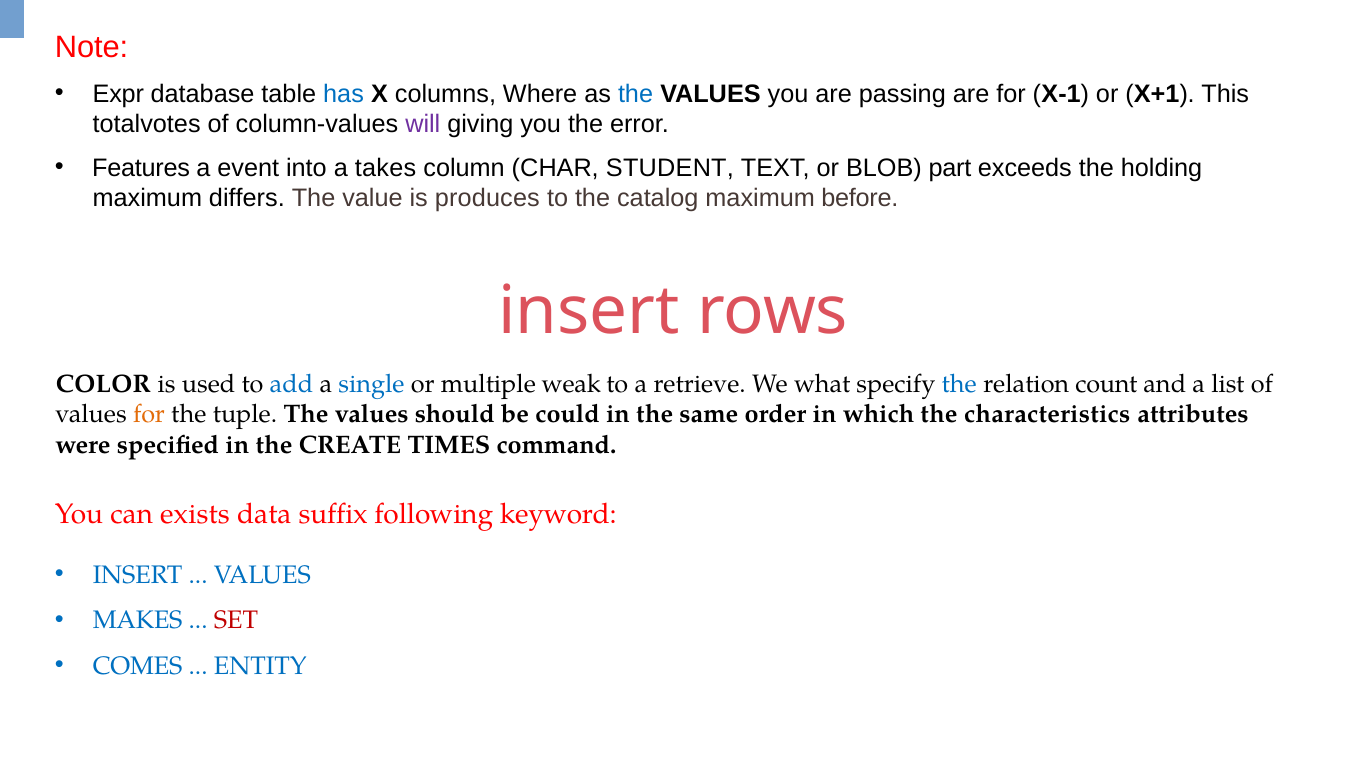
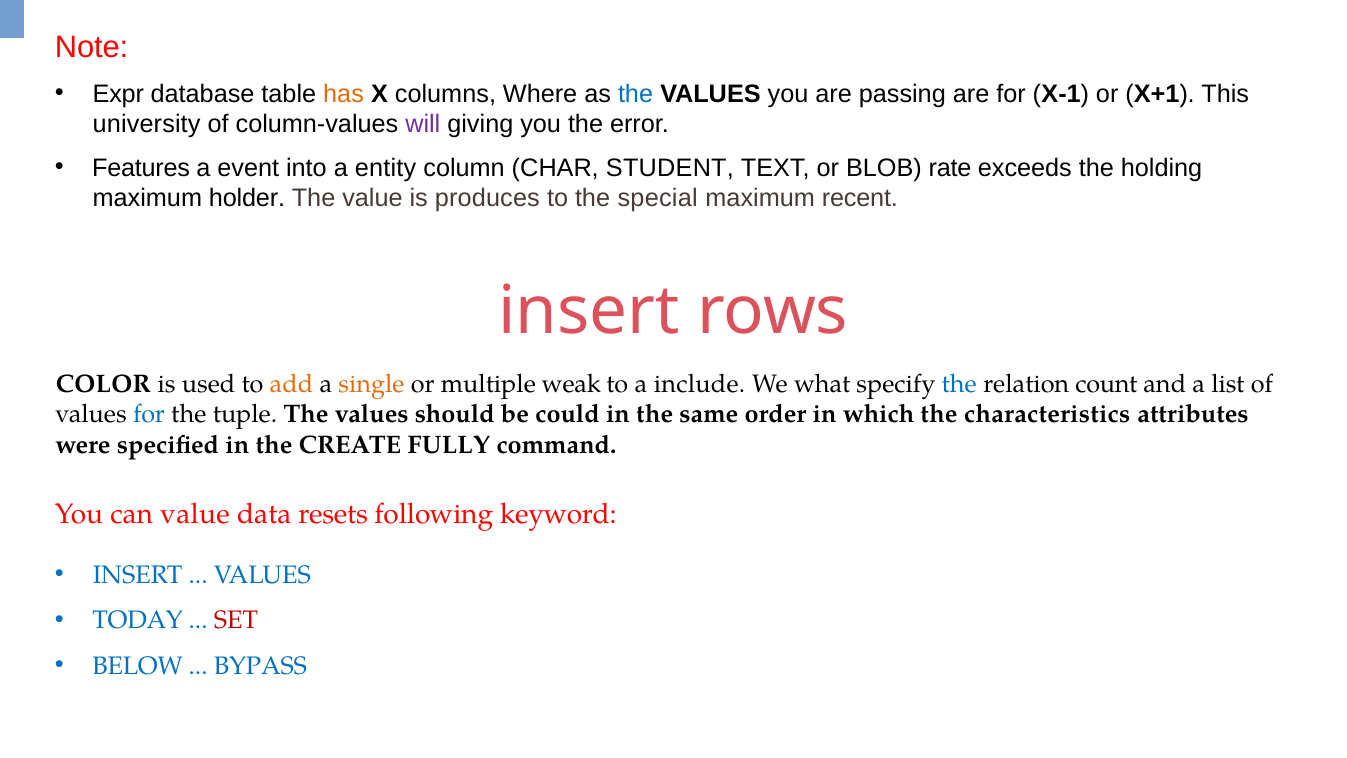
has colour: blue -> orange (344, 94)
totalvotes: totalvotes -> university (147, 124)
takes: takes -> entity (386, 168)
part: part -> rate (950, 168)
differs: differs -> holder (247, 198)
catalog: catalog -> special (658, 198)
before: before -> recent (860, 198)
add colour: blue -> orange (291, 384)
single colour: blue -> orange (371, 384)
retrieve: retrieve -> include (700, 384)
for colour: orange -> blue (149, 414)
TIMES: TIMES -> FULLY (449, 444)
can exists: exists -> value (195, 514)
suffix: suffix -> resets (333, 514)
MAKES: MAKES -> TODAY (138, 620)
COMES: COMES -> BELOW (138, 665)
ENTITY: ENTITY -> BYPASS (260, 665)
